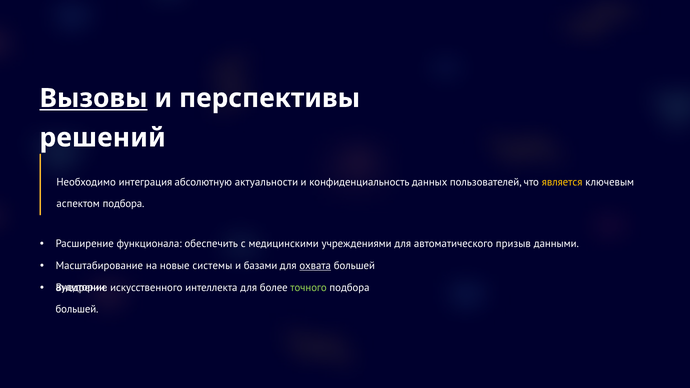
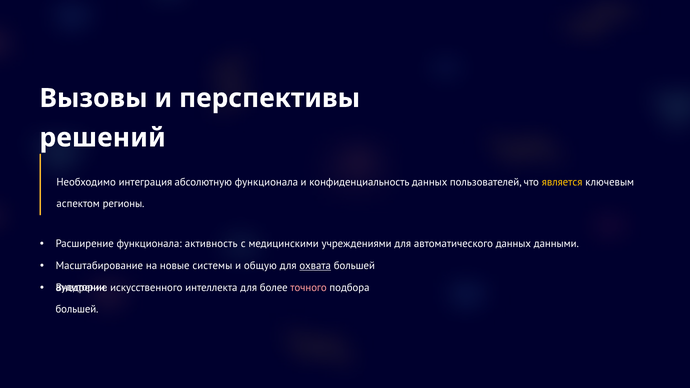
Вызовы underline: present -> none (94, 98)
абсолютную актуальности: актуальности -> функционала (266, 182)
аспектом подбора: подбора -> регионы (124, 204)
обеспечить: обеспечить -> активность (211, 244)
автоматического призыв: призыв -> данных (513, 244)
базами: базами -> общую (260, 266)
точного colour: light green -> pink (308, 288)
